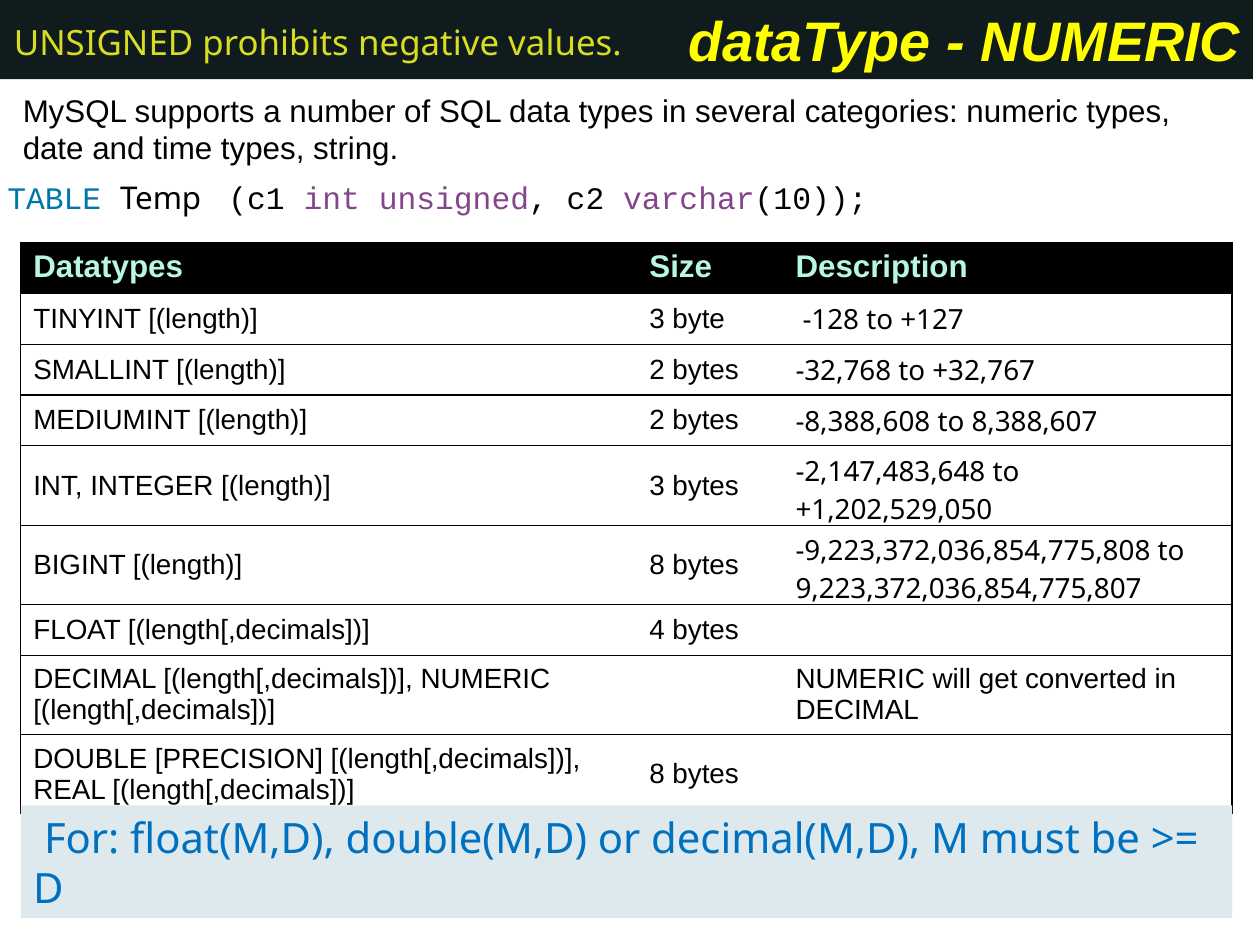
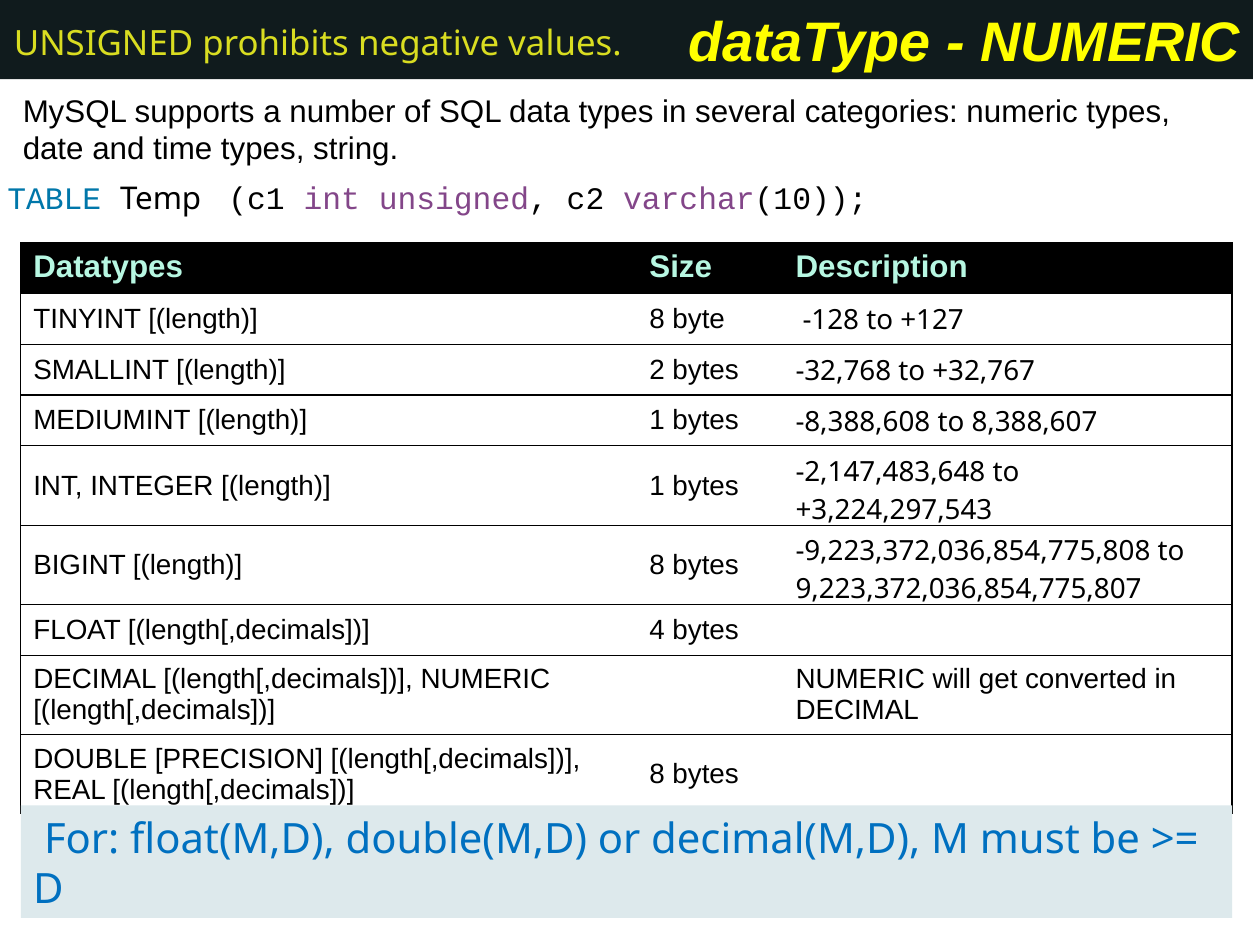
TINYINT length 3: 3 -> 8 (657, 320)
MEDIUMINT length 2: 2 -> 1 (657, 421)
INTEGER length 3: 3 -> 1 (657, 486)
+1,202,529,050: +1,202,529,050 -> +3,224,297,543 (894, 511)
